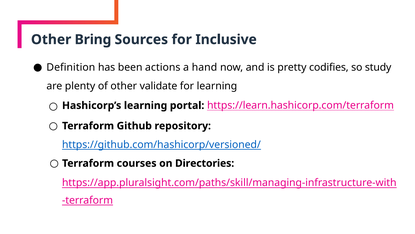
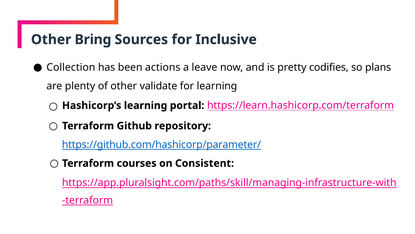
Definition: Definition -> Collection (71, 67)
hand: hand -> leave (204, 67)
study: study -> plans (378, 67)
https://github.com/hashicorp/versioned/: https://github.com/hashicorp/versioned/ -> https://github.com/hashicorp/parameter/ (161, 144)
Directories: Directories -> Consistent (205, 163)
